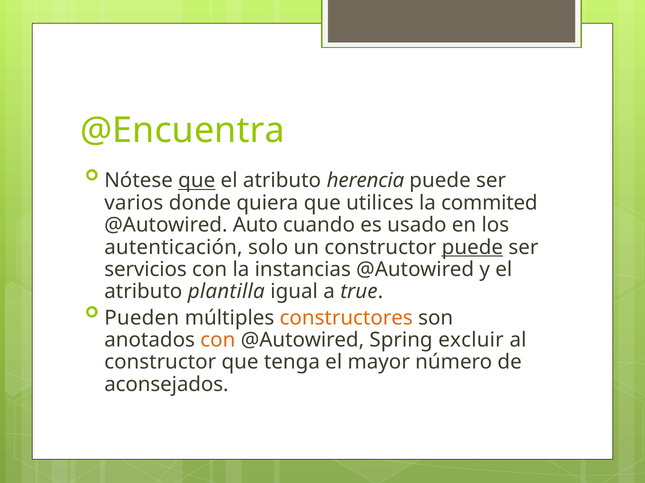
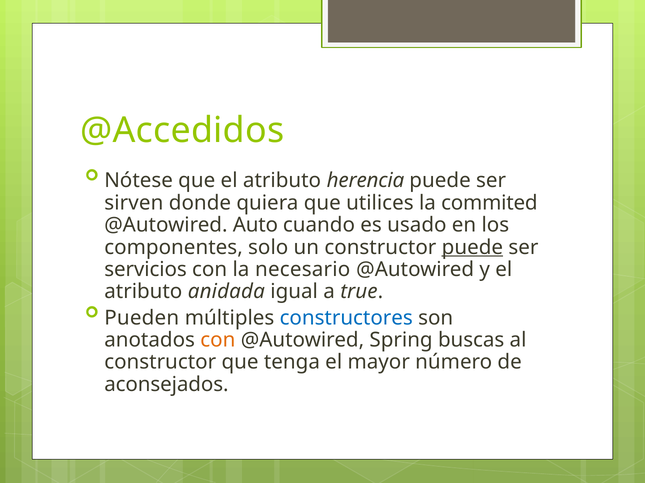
@Encuentra: @Encuentra -> @Accedidos (182, 131)
que underline: present -> none (197, 181)
varios: varios -> sirven (134, 203)
autenticación: autenticación -> componentes (174, 248)
instancias: instancias -> necesario (303, 270)
plantilla: plantilla -> anidada (226, 292)
constructores colour: orange -> blue (346, 318)
excluir: excluir -> buscas (471, 341)
